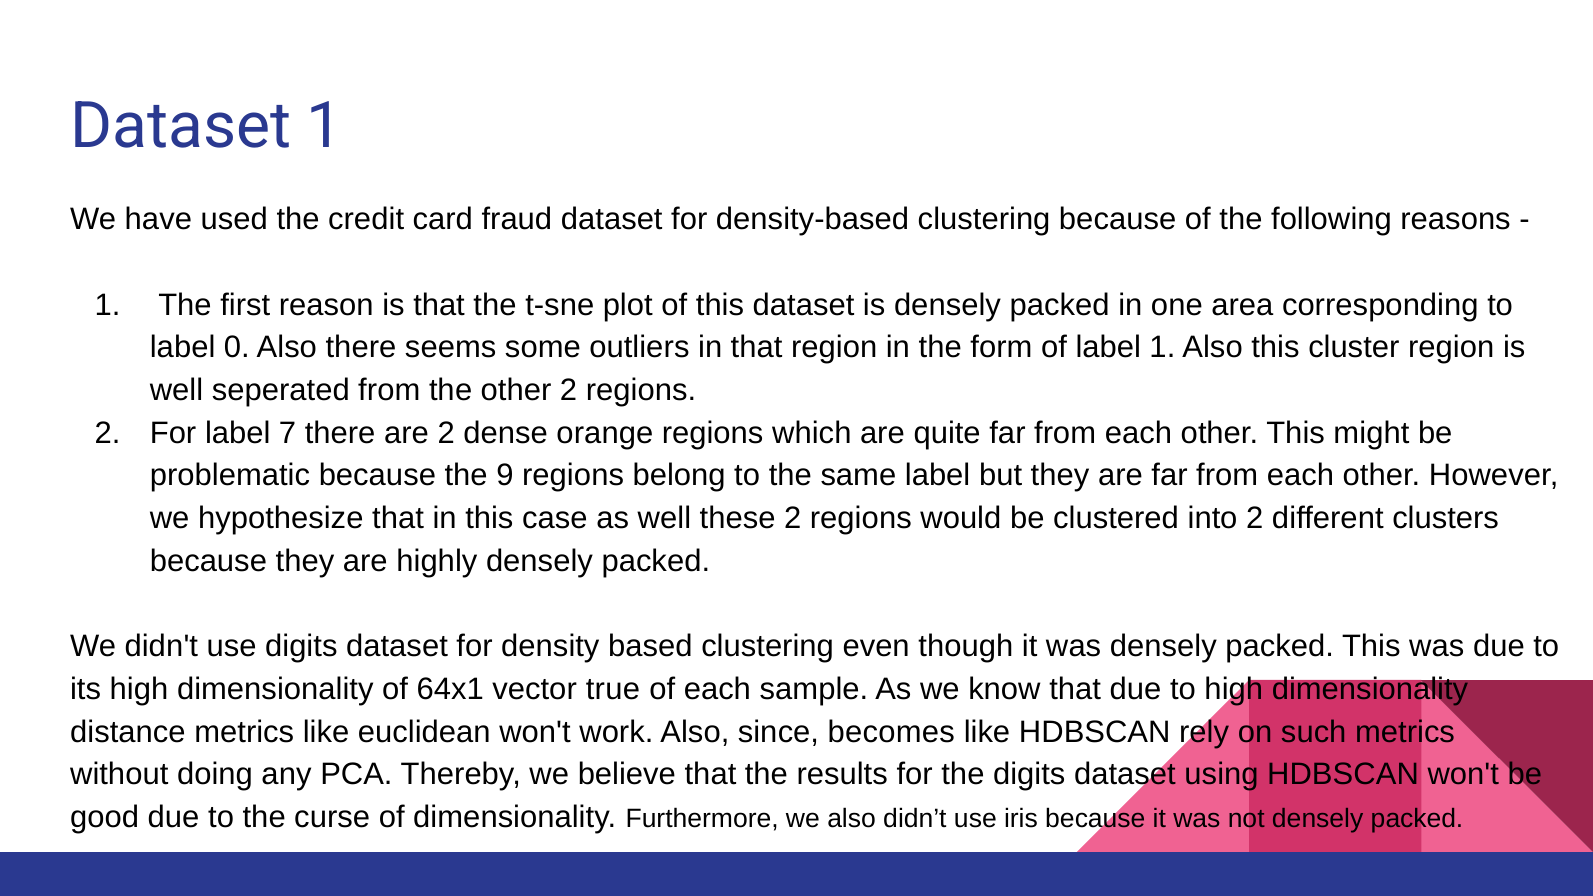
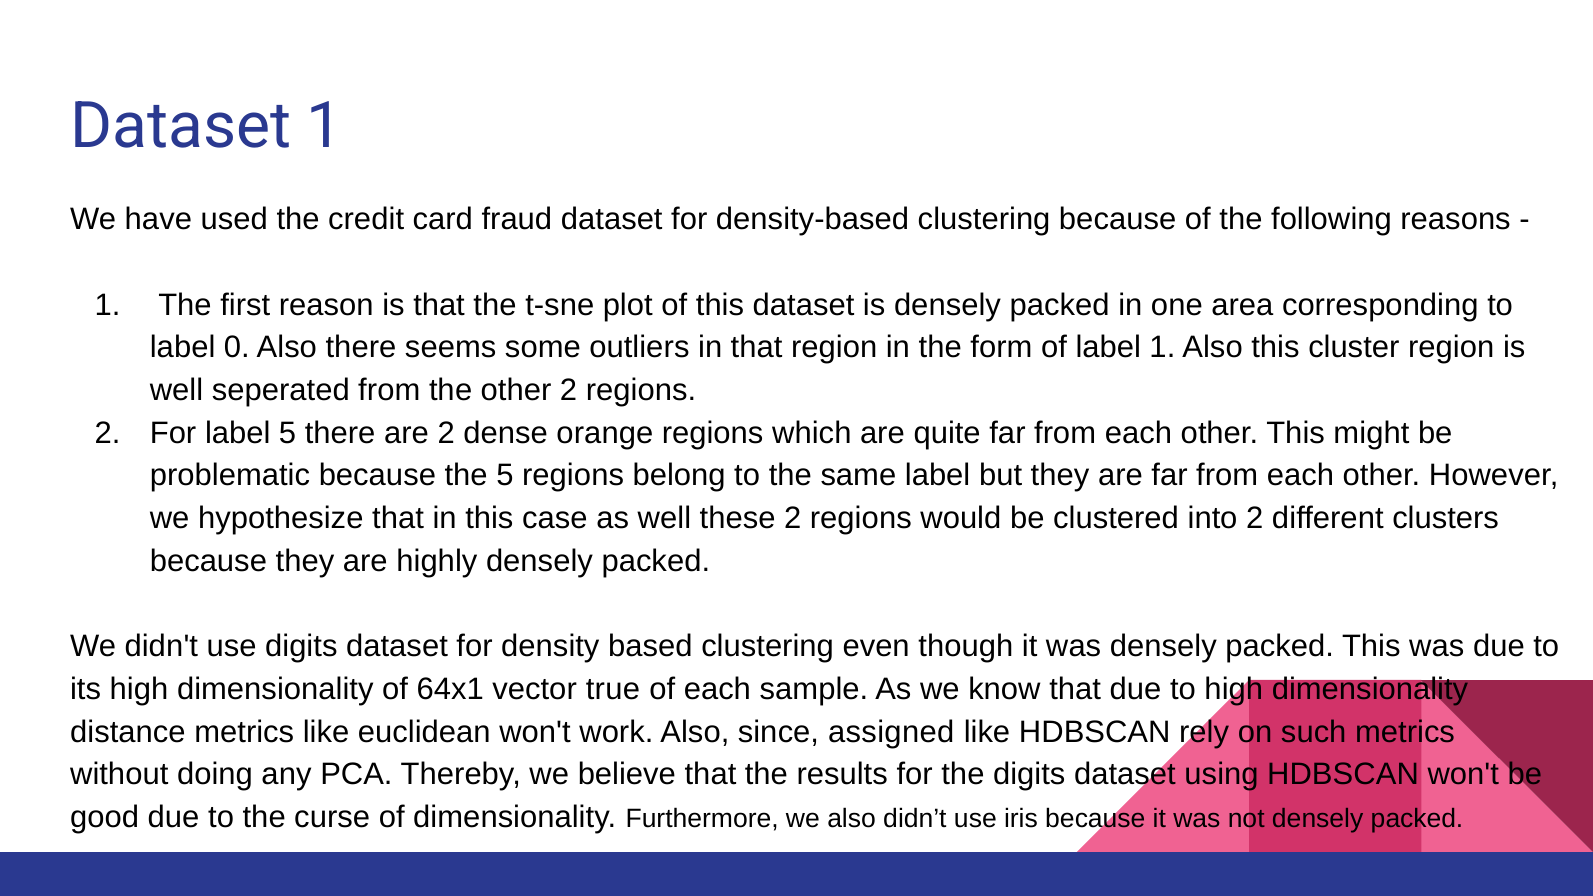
label 7: 7 -> 5 (288, 433)
the 9: 9 -> 5 (505, 476)
becomes: becomes -> assigned (891, 732)
